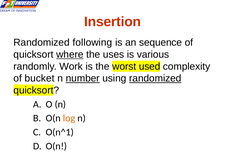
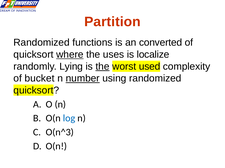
Insertion: Insertion -> Partition (112, 22)
following: following -> functions (92, 43)
sequence: sequence -> converted (161, 43)
various: various -> localize (153, 55)
Work: Work -> Lying (71, 67)
the underline: none -> present (102, 67)
randomized underline: present -> none (155, 79)
log colour: orange -> blue (69, 119)
O(n^1: O(n^1 -> O(n^3 (60, 133)
